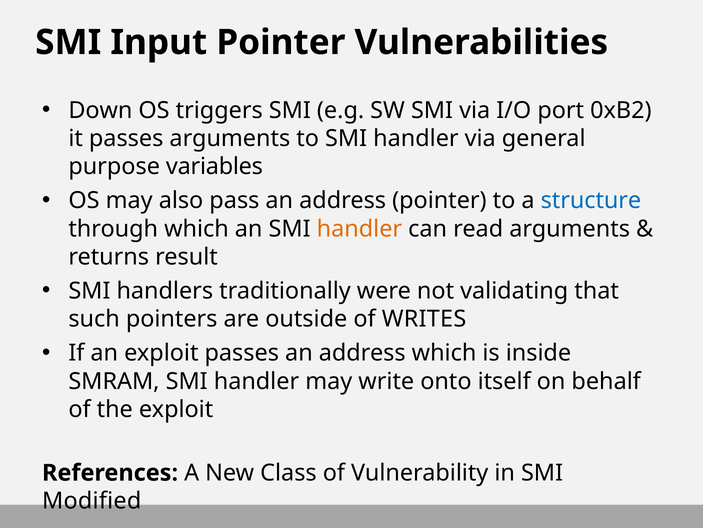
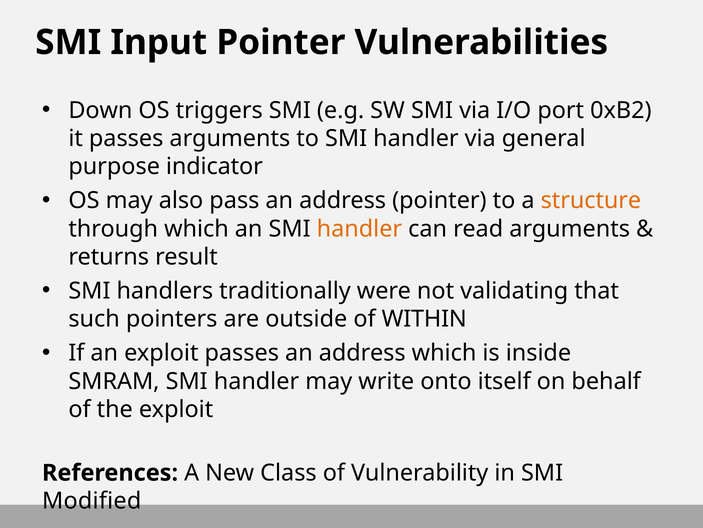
variables: variables -> indicator (214, 166)
structure colour: blue -> orange (591, 200)
WRITES: WRITES -> WITHIN (424, 319)
